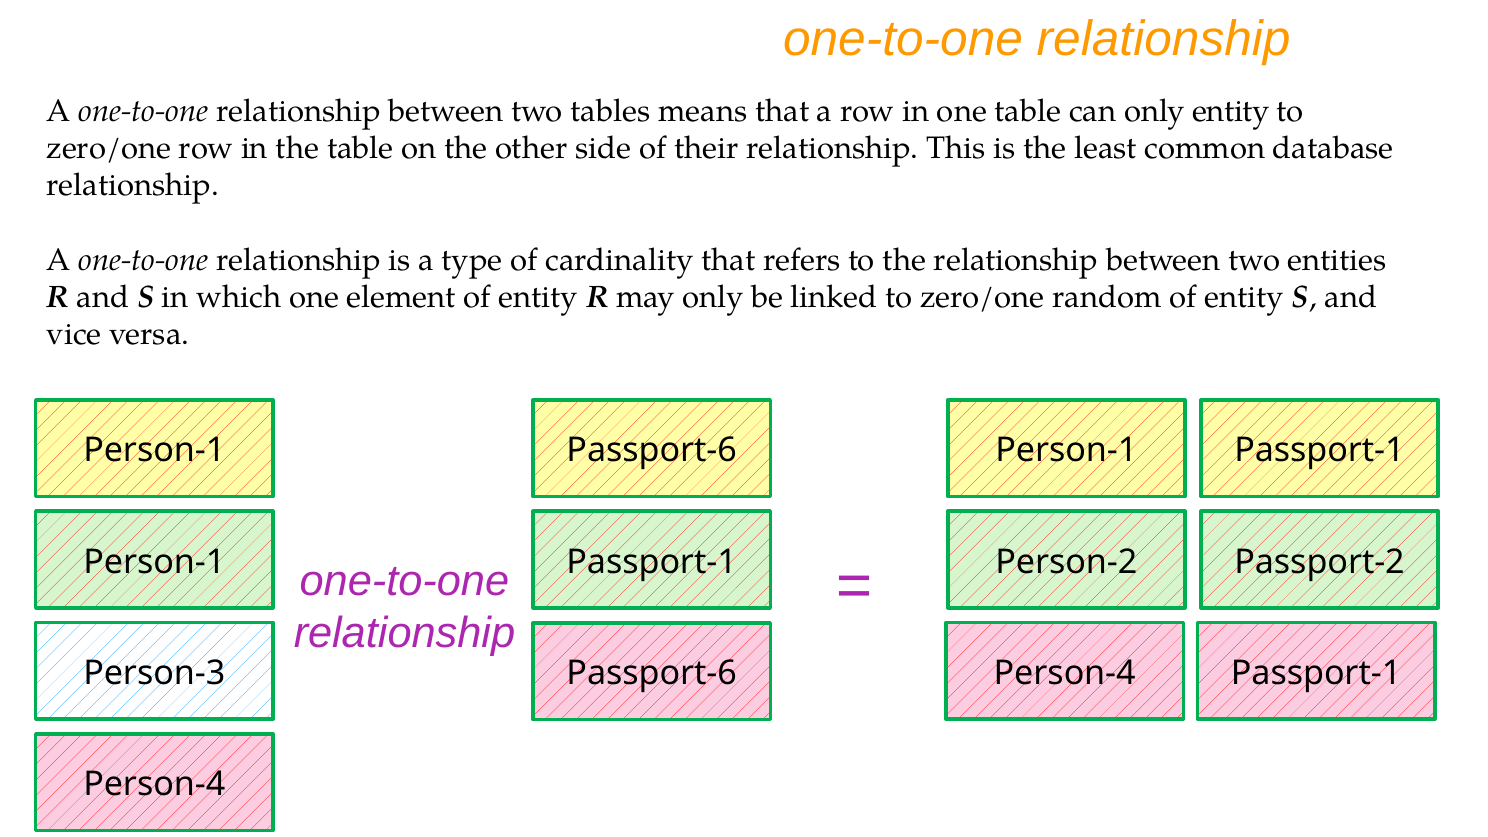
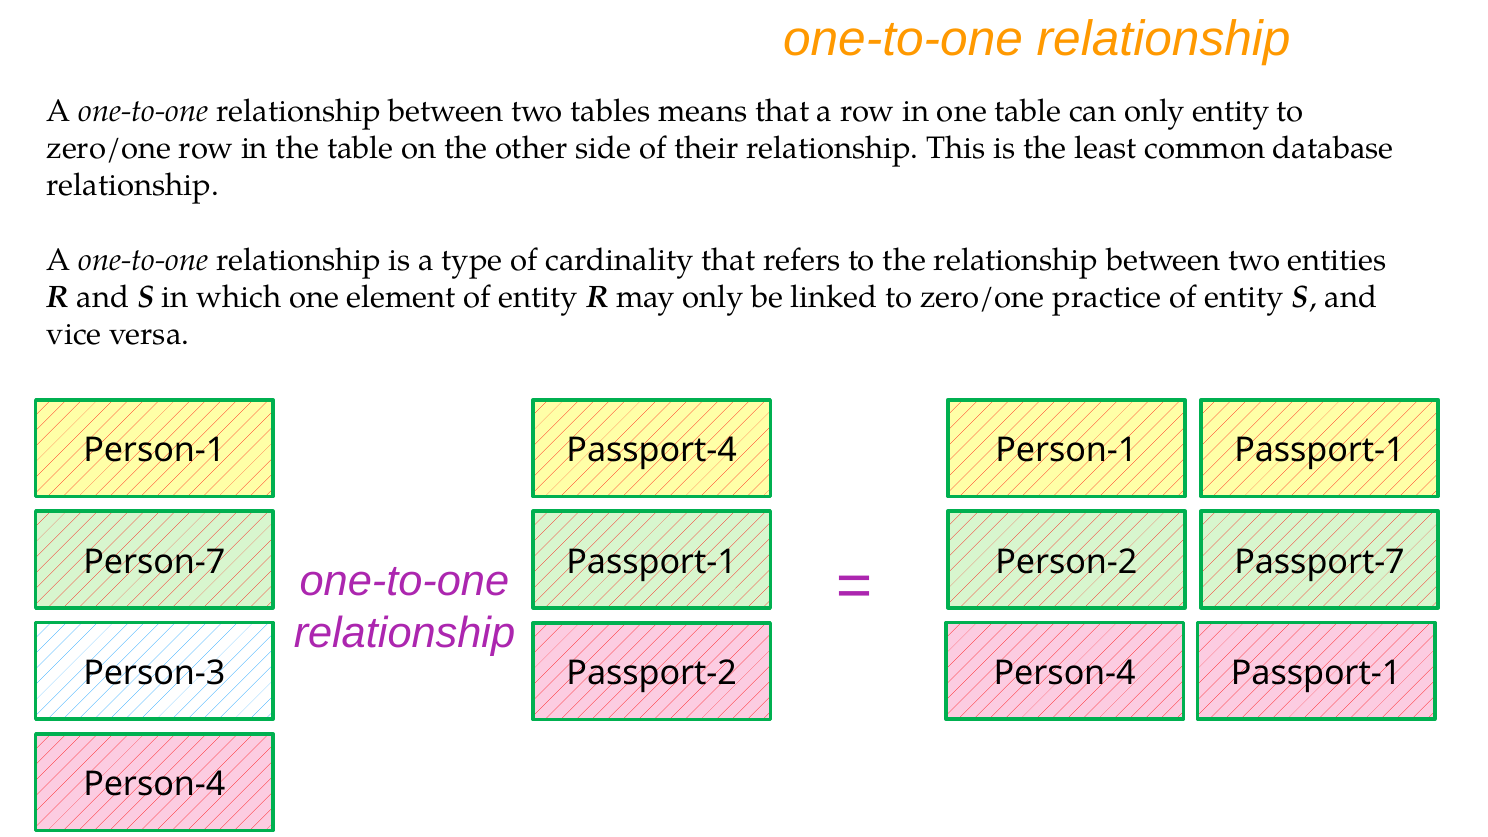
random: random -> practice (1107, 297)
Person-1 Passport-6: Passport-6 -> Passport-4 (652, 450)
Person-1: Person-1 -> Person-7 (154, 562)
Passport-2: Passport-2 -> Passport-7 (1320, 562)
Person-3 Passport-6: Passport-6 -> Passport-2 (652, 674)
